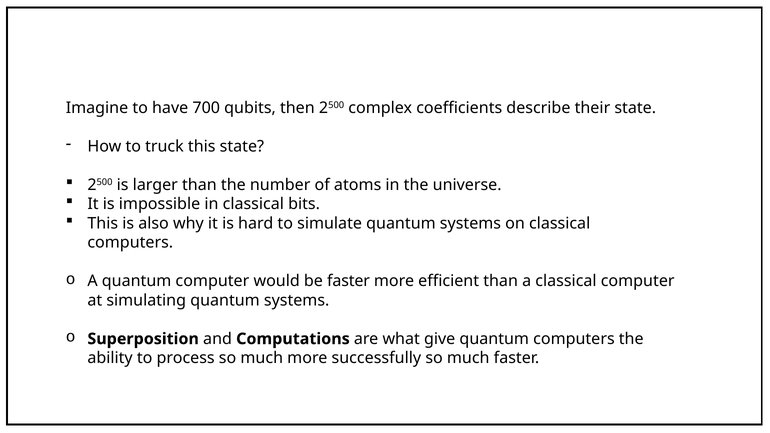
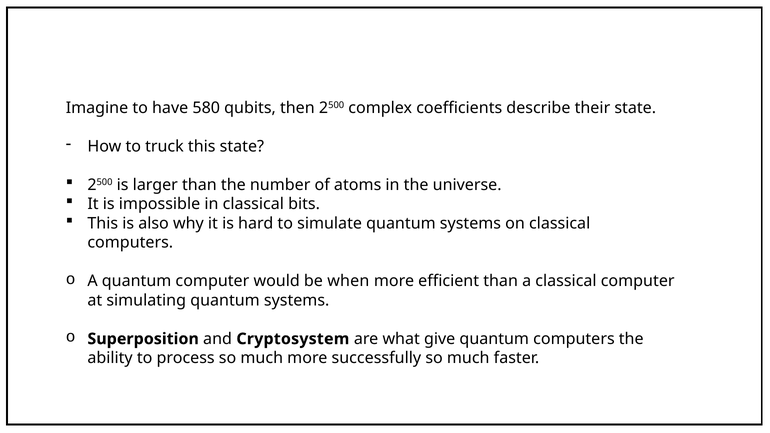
700: 700 -> 580 (206, 108)
be faster: faster -> when (348, 281)
Computations: Computations -> Cryptosystem (293, 339)
